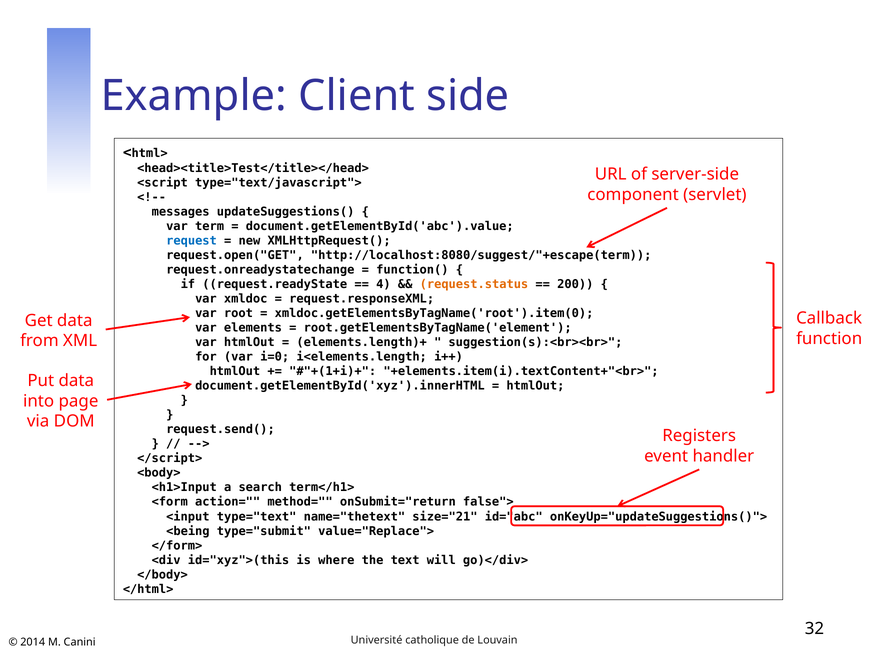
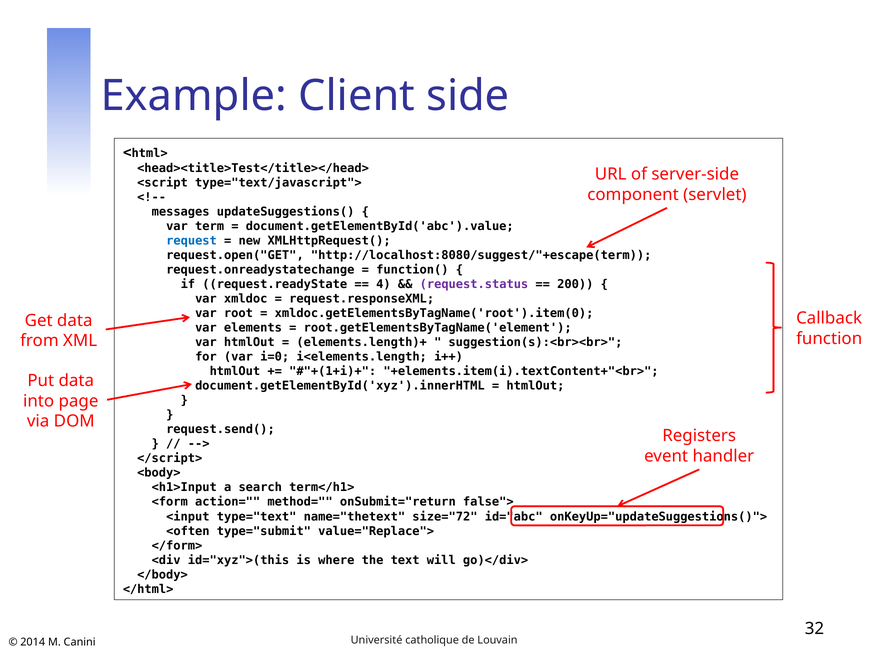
request.status colour: orange -> purple (474, 284)
size="21: size="21 -> size="72 (445, 516)
<being: <being -> <often (188, 531)
